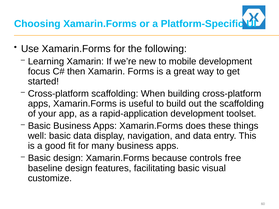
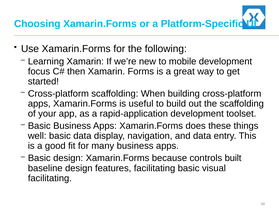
free: free -> built (233, 158)
customize: customize -> facilitating (50, 178)
